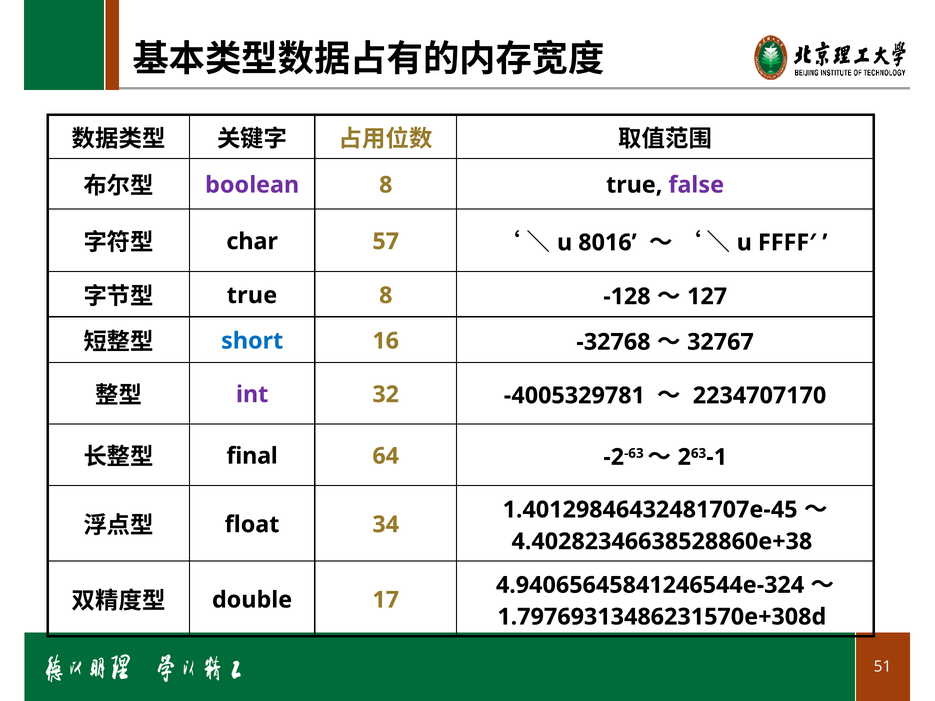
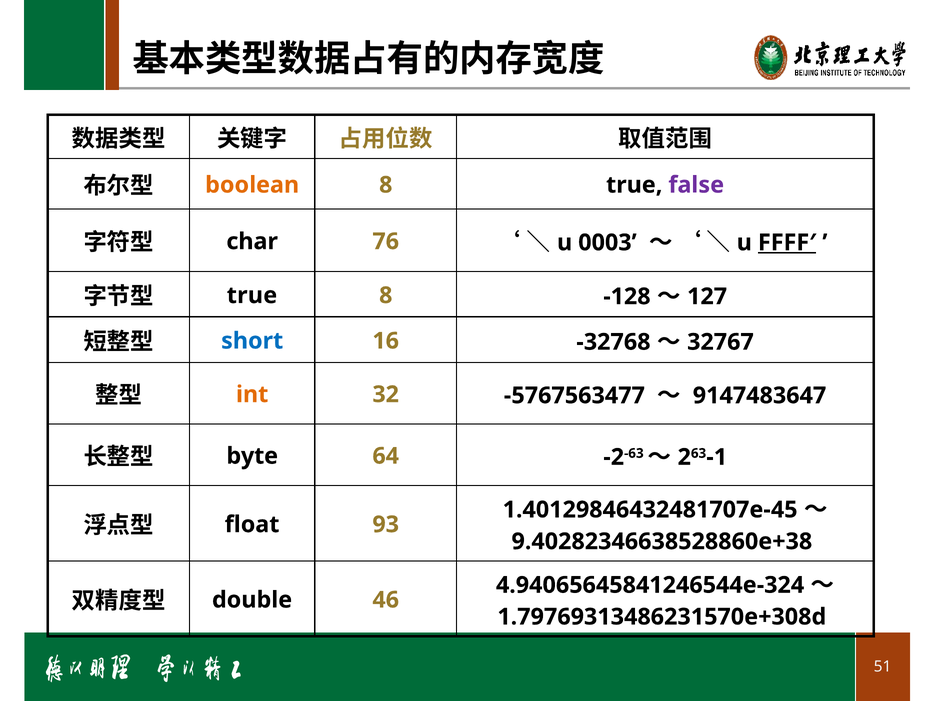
boolean colour: purple -> orange (252, 185)
57: 57 -> 76 (386, 242)
8016: 8016 -> 0003 (607, 243)
FFFF′ underline: none -> present (787, 243)
int colour: purple -> orange (252, 395)
-4005329781: -4005329781 -> -5767563477 (574, 396)
2234707170: 2234707170 -> 9147483647 (760, 396)
final: final -> byte (252, 456)
34: 34 -> 93 (386, 525)
4.40282346638528860e+38: 4.40282346638528860e+38 -> 9.40282346638528860e+38 (662, 542)
17: 17 -> 46 (386, 600)
